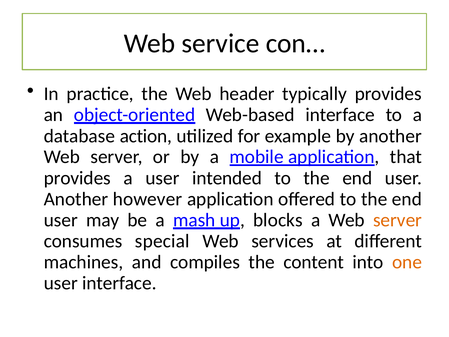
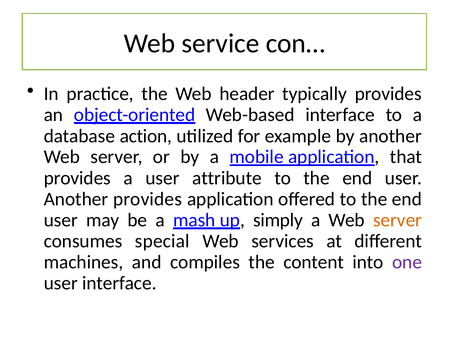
intended: intended -> attribute (227, 178)
Another however: however -> provides (147, 199)
blocks: blocks -> simply (278, 220)
one colour: orange -> purple (407, 262)
